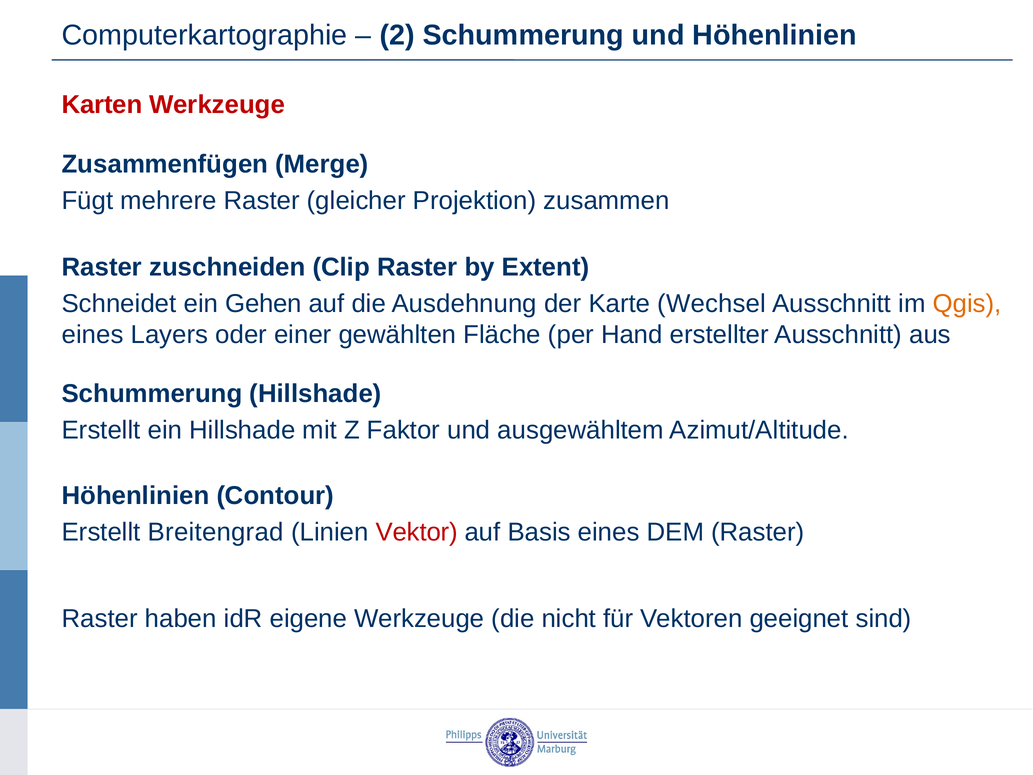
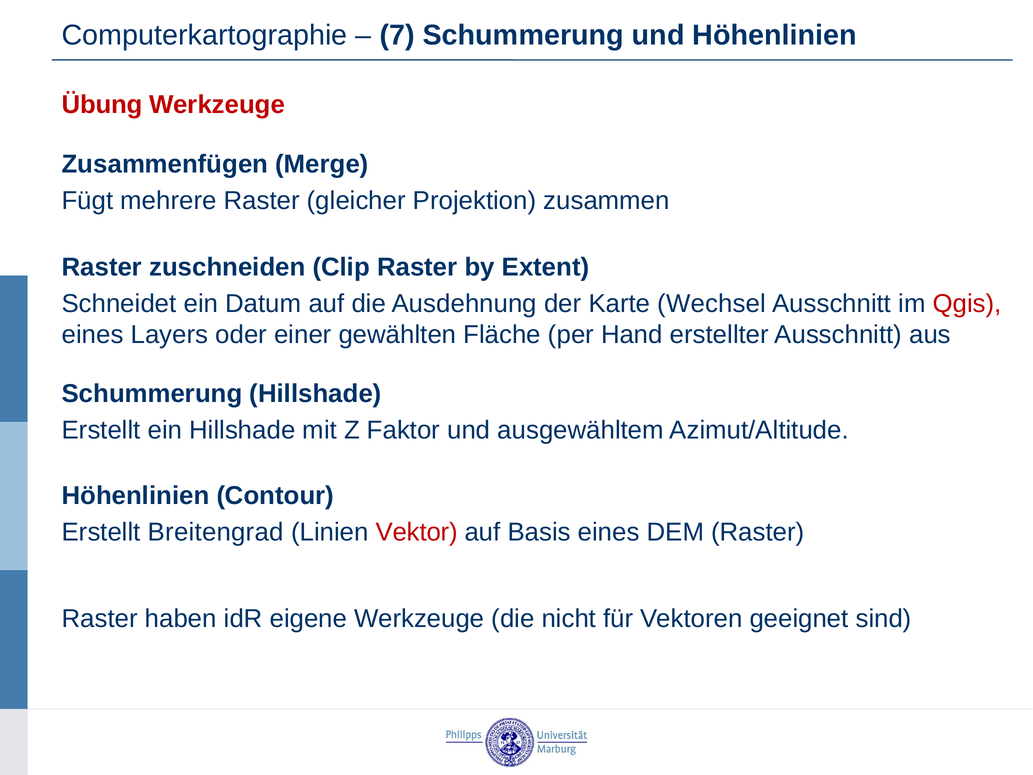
2: 2 -> 7 (397, 35)
Karten: Karten -> Übung (102, 105)
Gehen: Gehen -> Datum (263, 304)
Qgis colour: orange -> red (967, 304)
